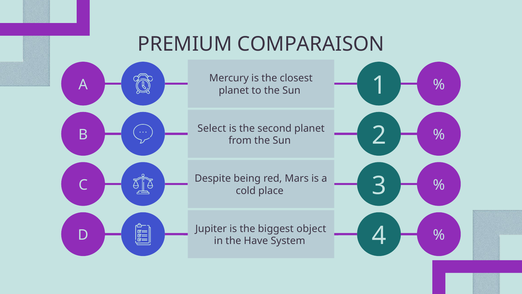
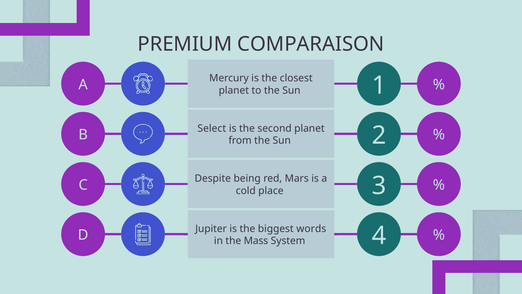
object: object -> words (311, 228)
Have: Have -> Mass (256, 241)
